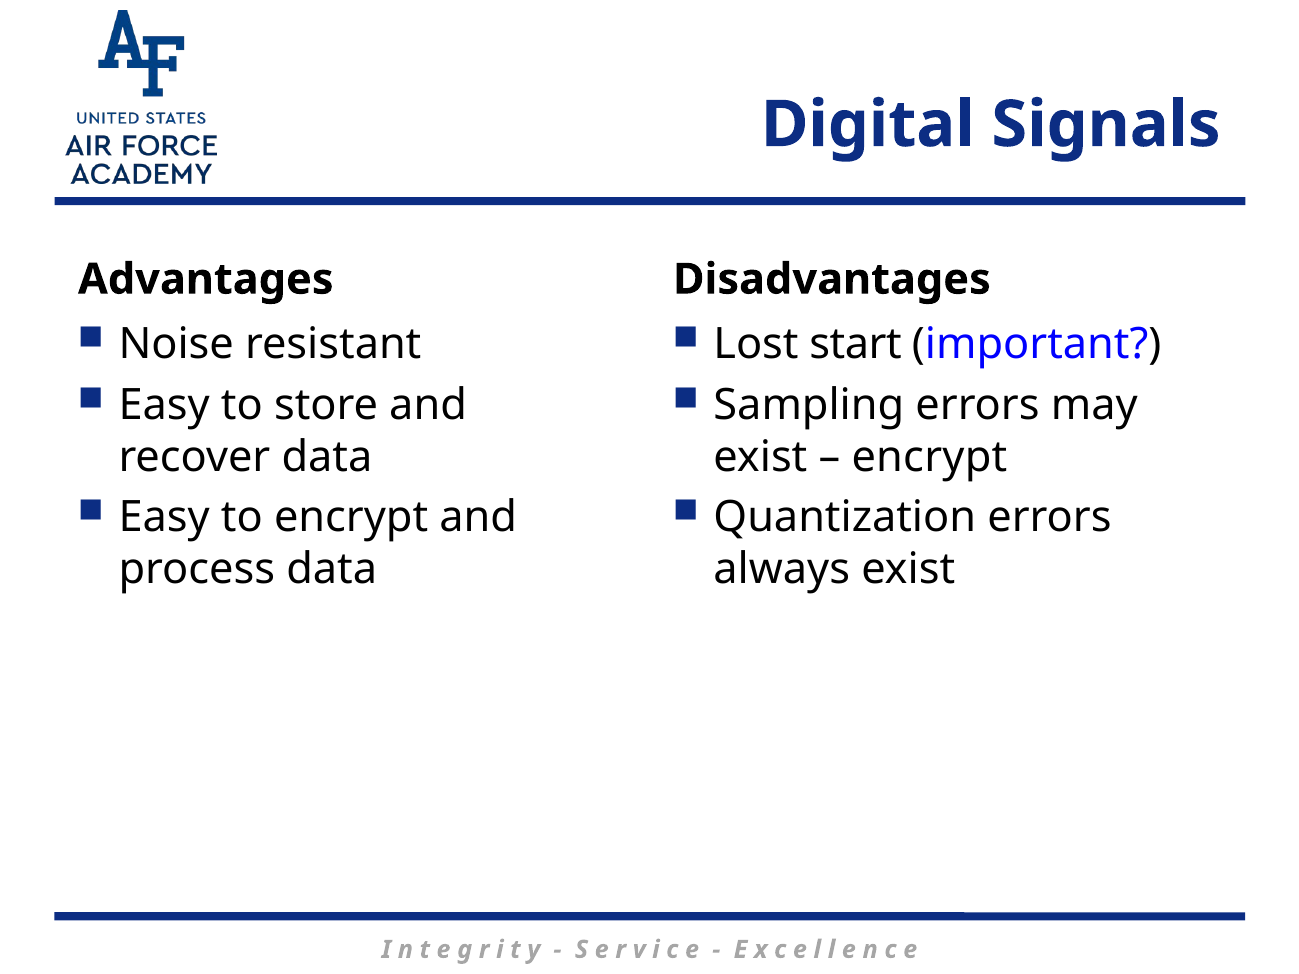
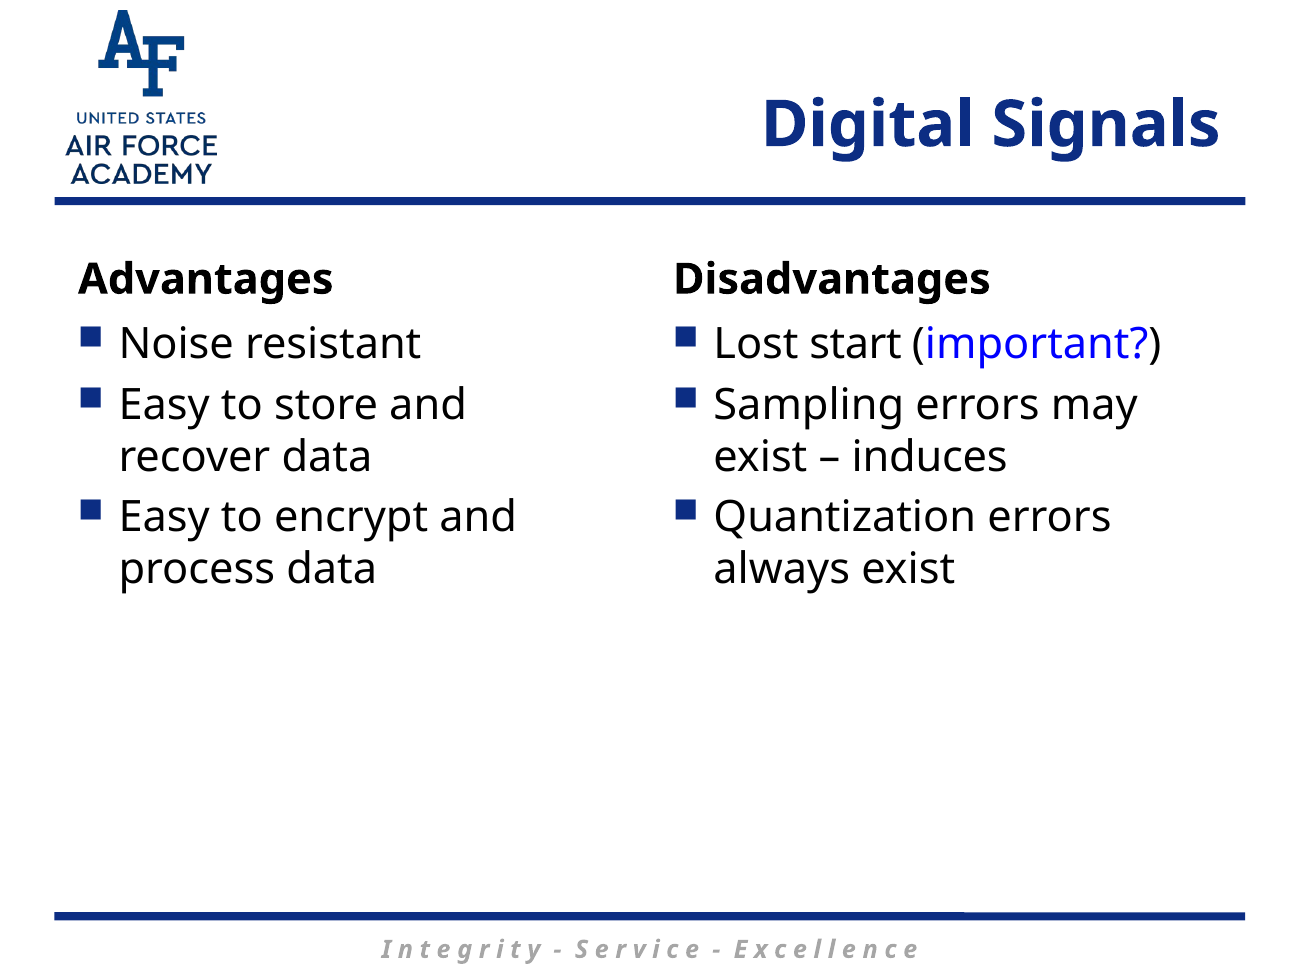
encrypt: encrypt -> induces (930, 457)
